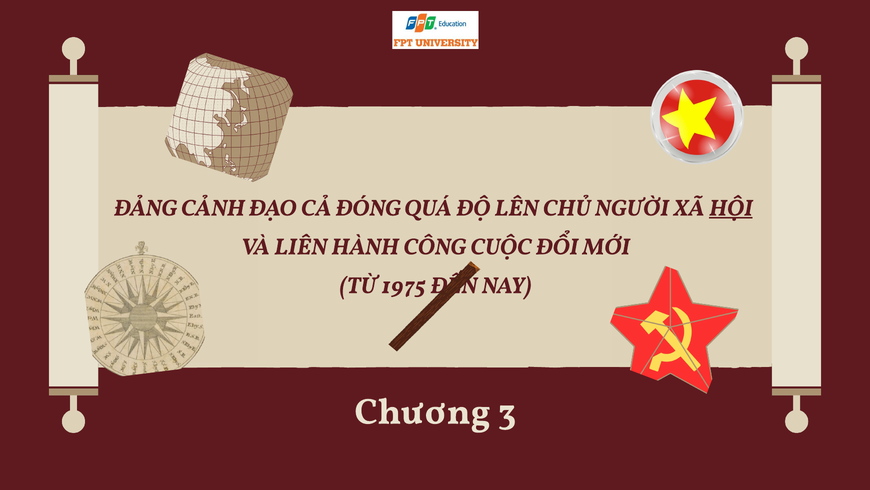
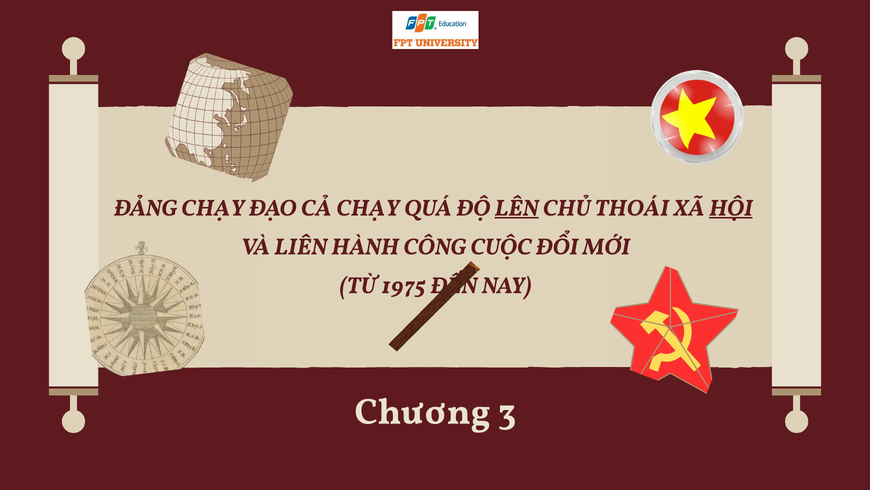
ĐẢNG CẢNH: CẢNH -> CHẠY (213, 208)
CẢ ĐÓNG: ĐÓNG -> CHẠY (368, 208)
LÊN underline: none -> present (516, 208)
NGƯỜI: NGƯỜI -> THOÁI (632, 208)
